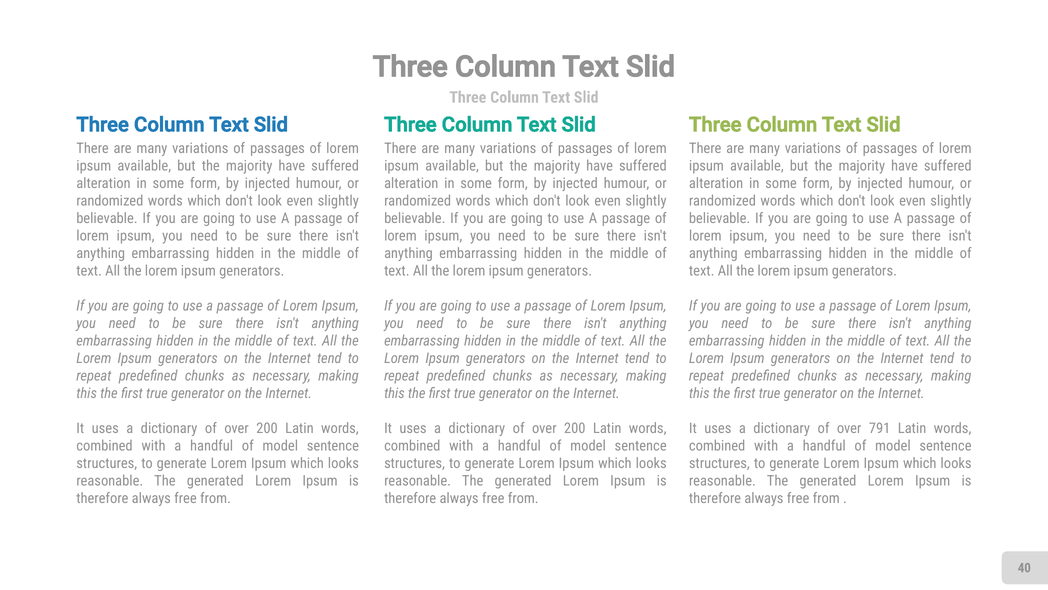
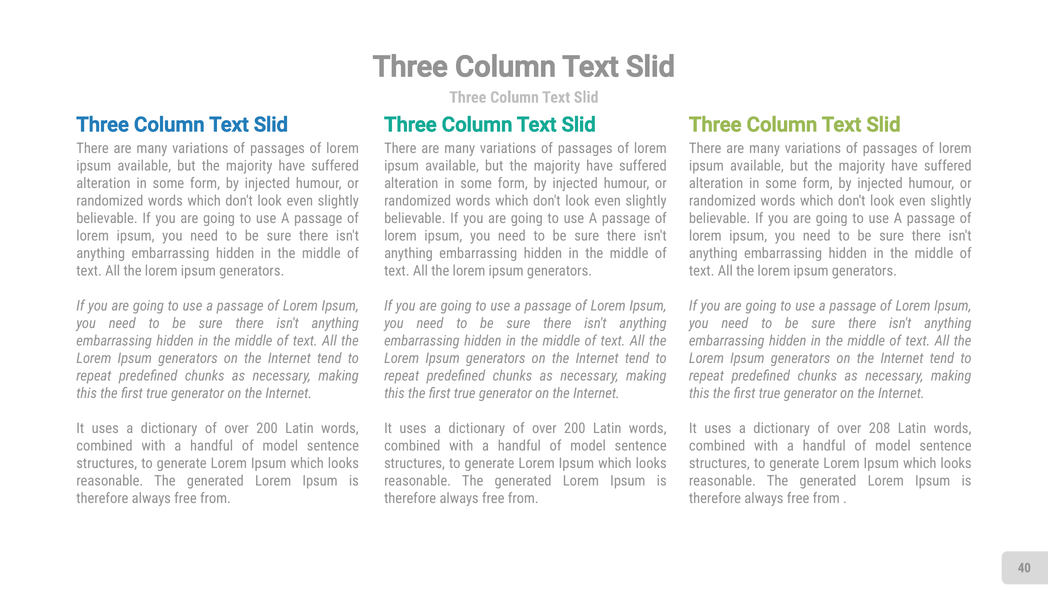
791: 791 -> 208 (880, 428)
